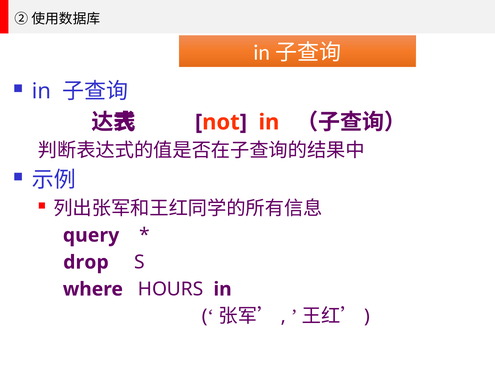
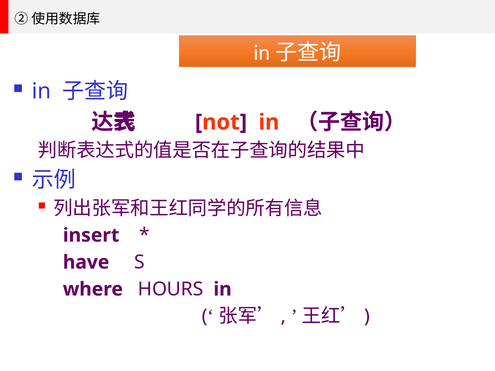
query: query -> insert (91, 235)
drop: drop -> have (86, 262)
